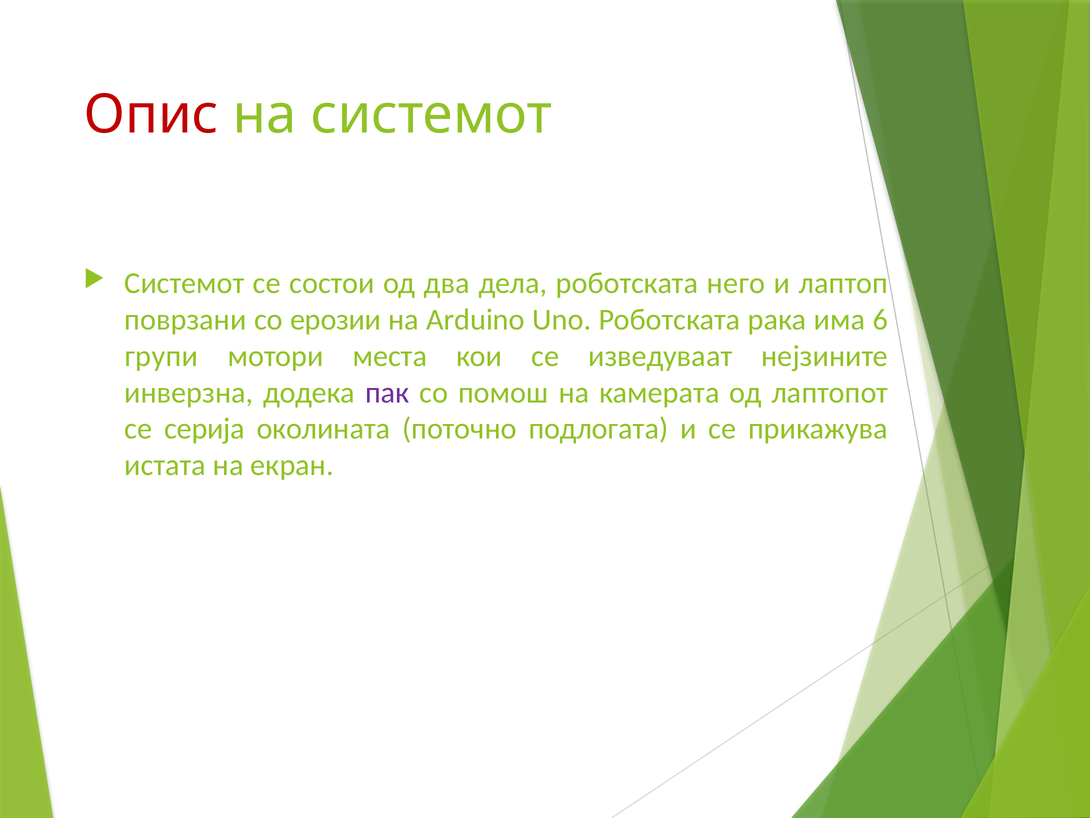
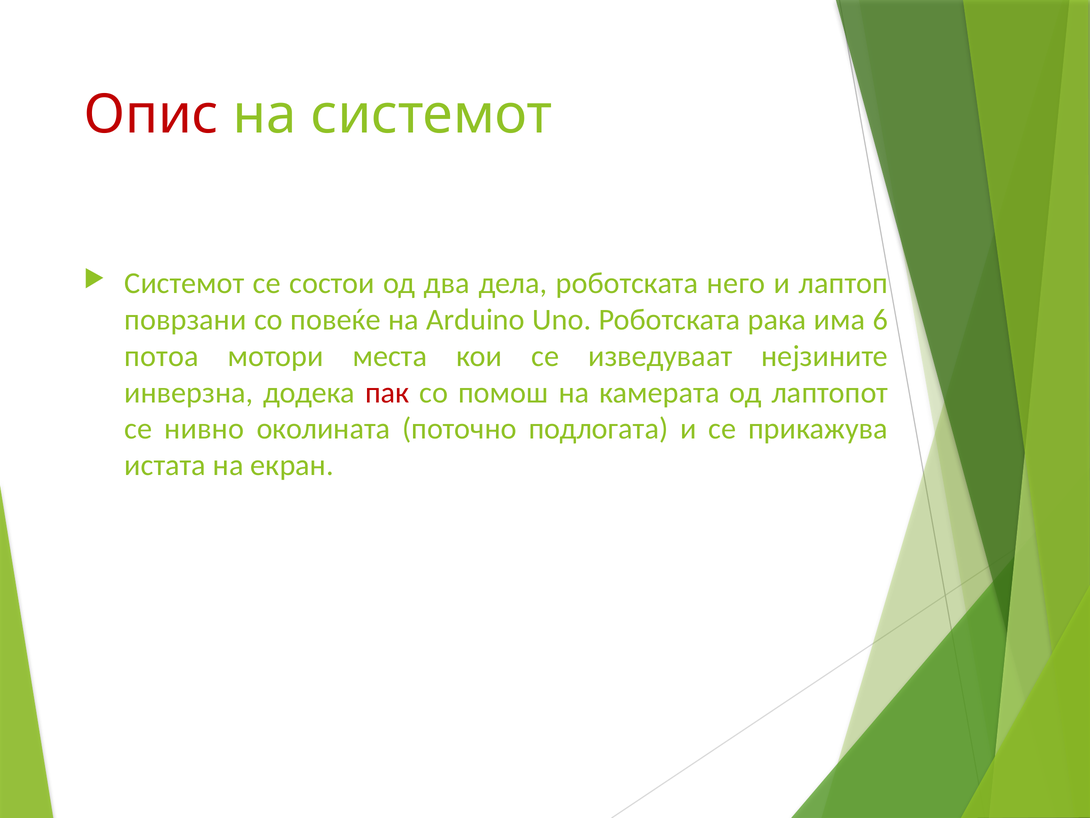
ерозии: ерозии -> повеќе (335, 320)
групи: групи -> потоа (162, 356)
пак colour: purple -> red (387, 392)
серија: серија -> нивно (204, 429)
